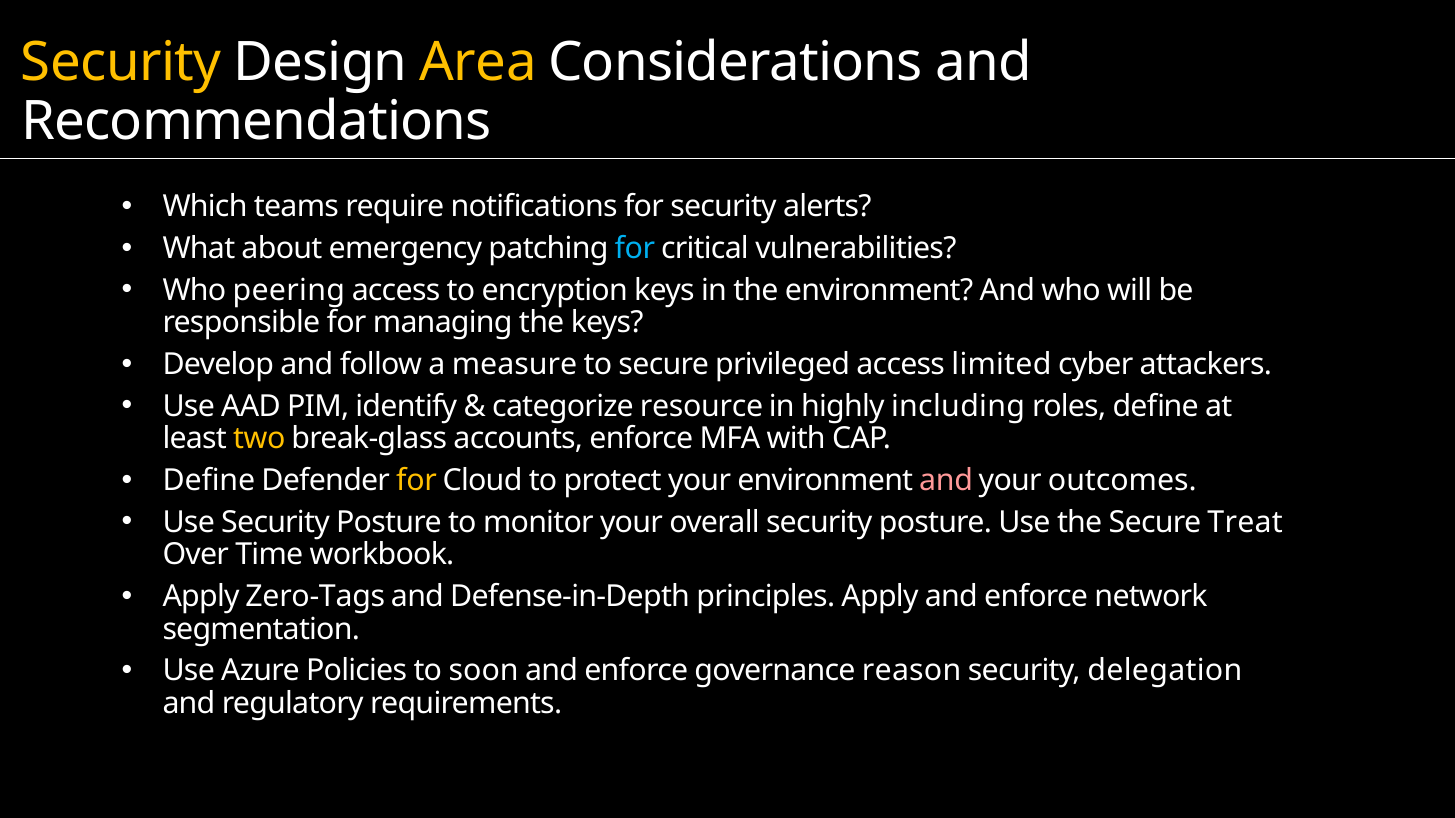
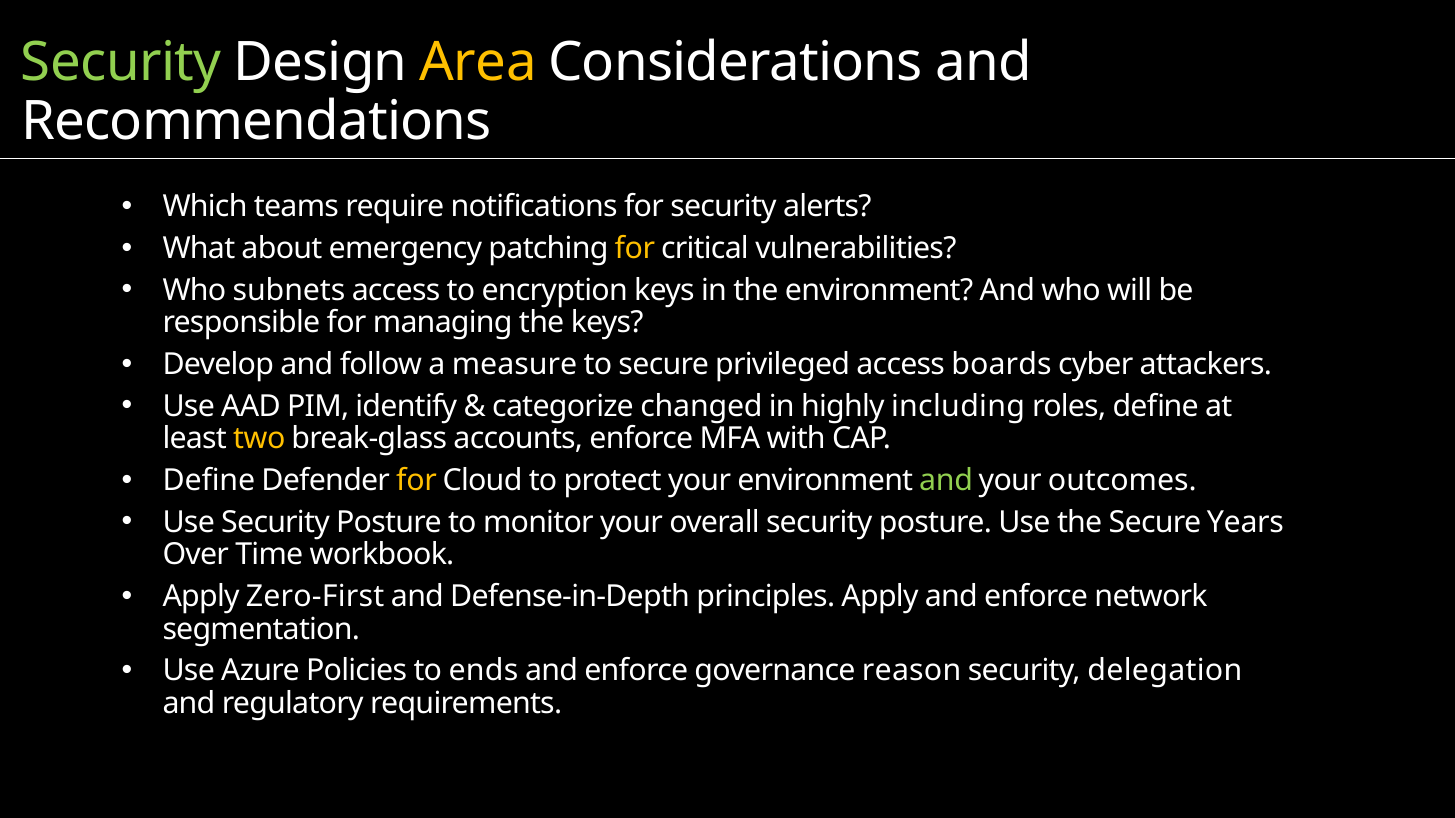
Security colour: yellow -> light green (121, 62)
for colour: light blue -> yellow (635, 249)
peering: peering -> subnets (289, 290)
limited: limited -> boards (1002, 365)
resource: resource -> changed (701, 406)
and colour: pink -> light green (946, 481)
Treat: Treat -> Years (1245, 522)
Zero-Tags: Zero-Tags -> Zero-First (315, 597)
soon: soon -> ends (483, 671)
